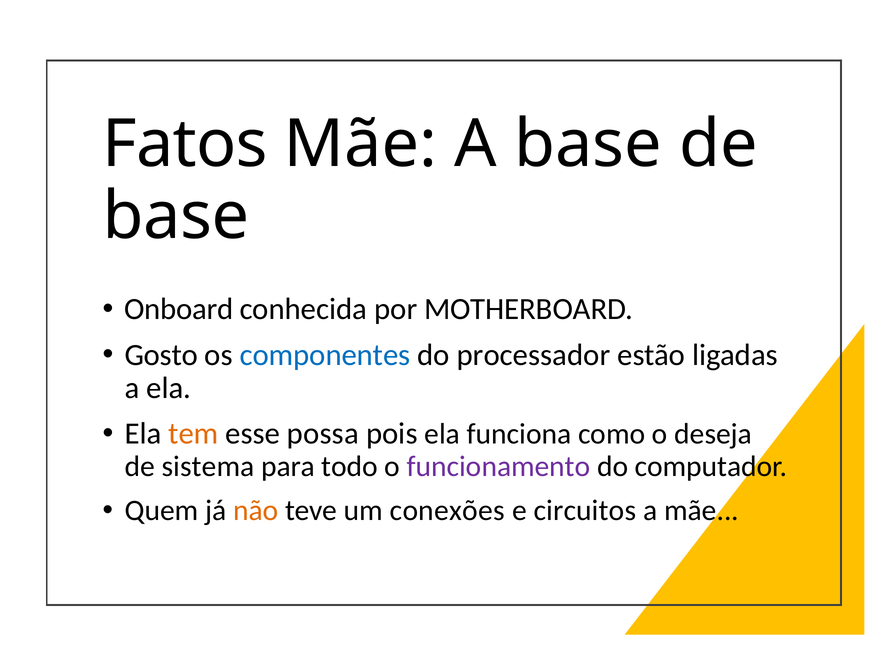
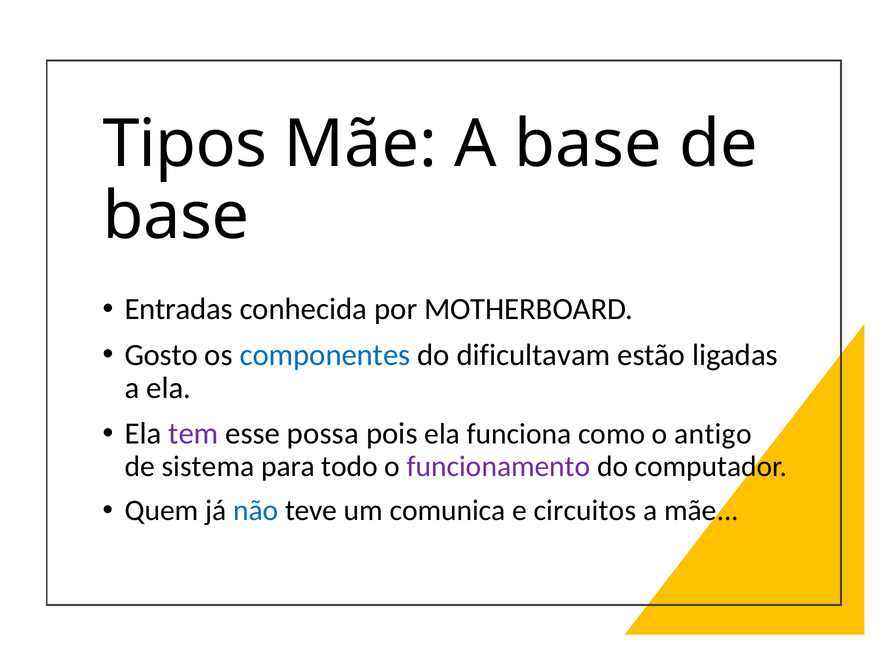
Fatos: Fatos -> Tipos (185, 144)
Onboard: Onboard -> Entradas (179, 309)
processador: processador -> dificultavam (534, 355)
tem colour: orange -> purple (193, 434)
deseja: deseja -> antigo (713, 434)
não colour: orange -> blue (256, 511)
conexões: conexões -> comunica (448, 511)
